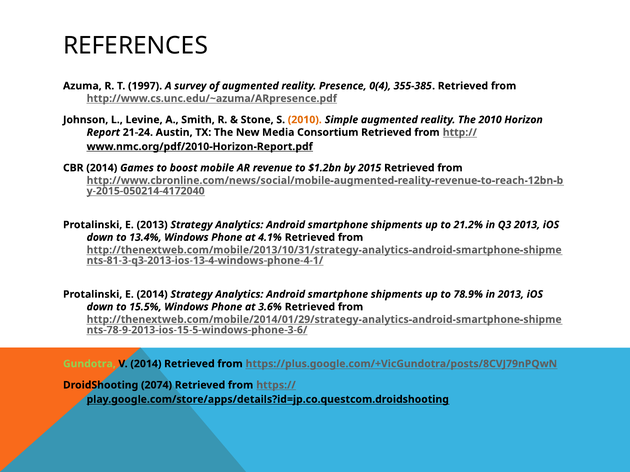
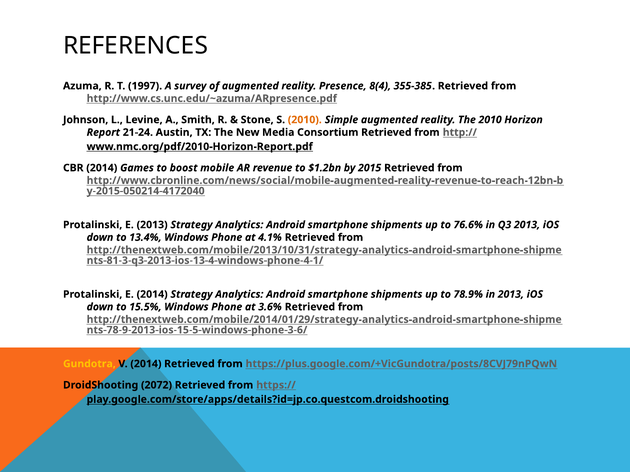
0(4: 0(4 -> 8(4 (380, 86)
21.2%: 21.2% -> 76.6% (468, 225)
Gundotra colour: light green -> yellow (89, 364)
2074: 2074 -> 2072 (157, 385)
